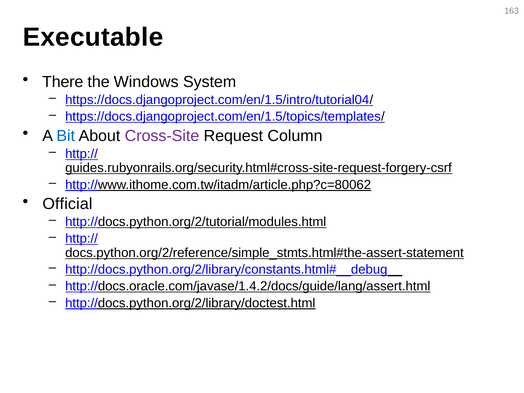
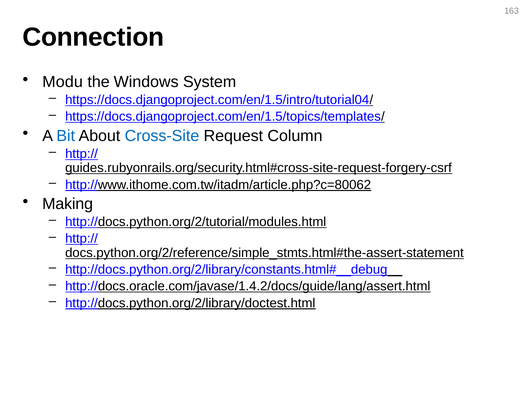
Executable: Executable -> Connection (93, 37)
There: There -> Modu (63, 82)
Cross-Site colour: purple -> blue (162, 136)
Official: Official -> Making (68, 204)
